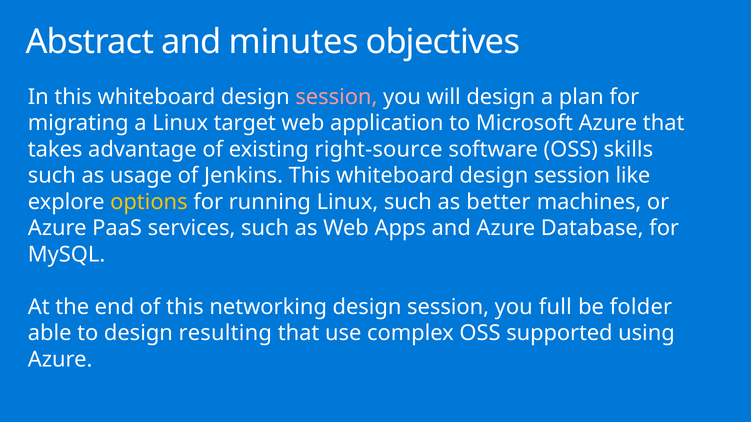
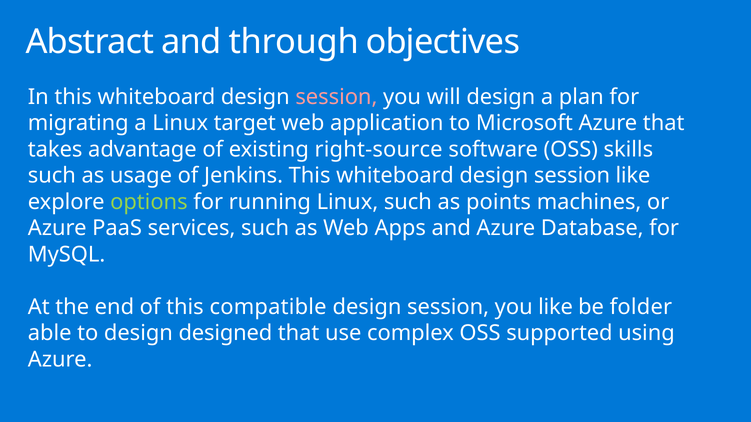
minutes: minutes -> through (294, 42)
options colour: yellow -> light green (149, 202)
better: better -> points (498, 202)
networking: networking -> compatible (268, 307)
you full: full -> like (556, 307)
resulting: resulting -> designed (225, 334)
